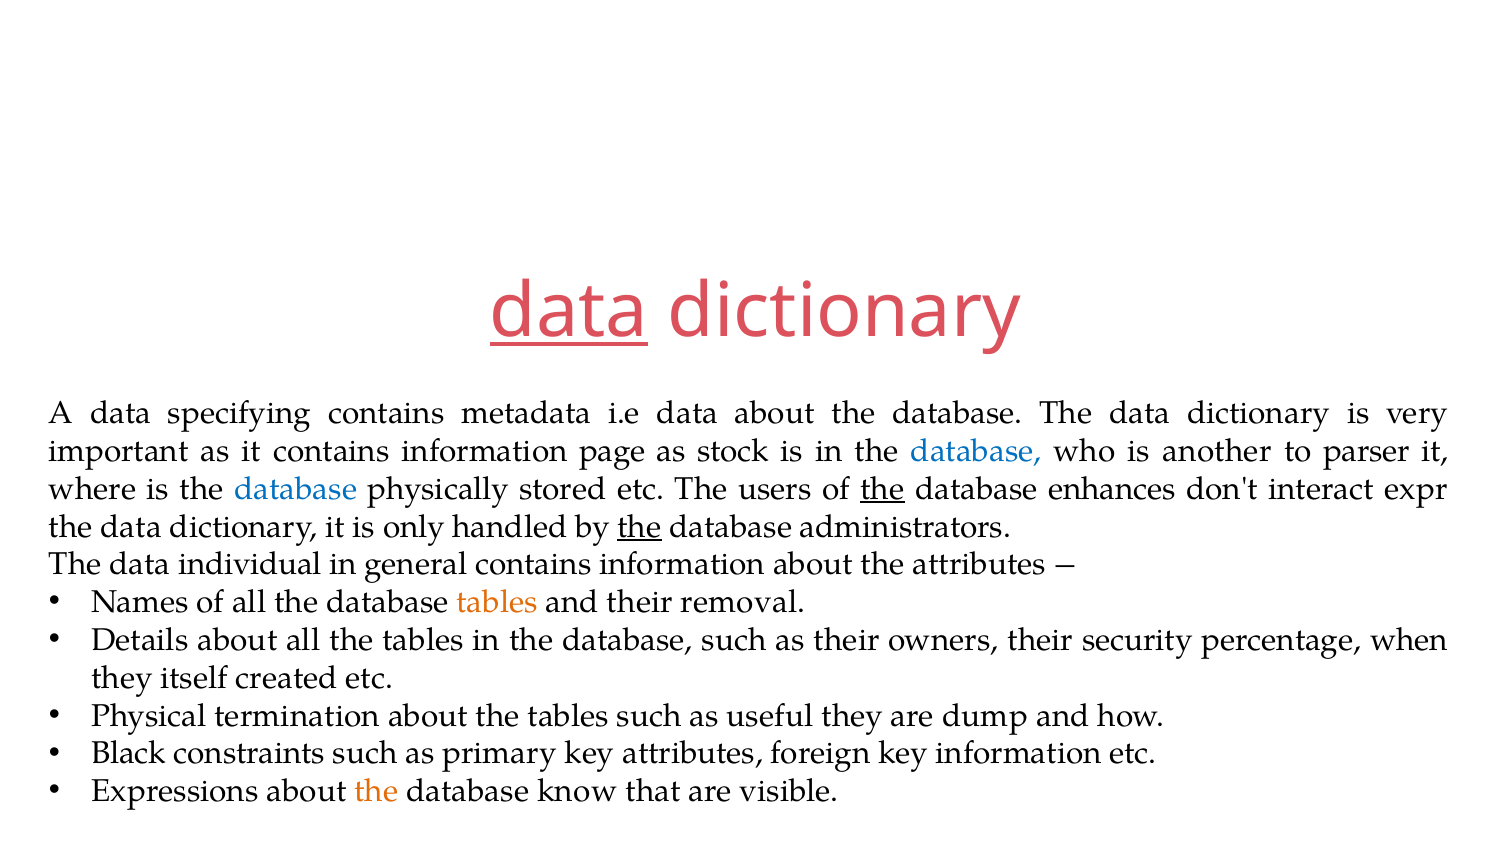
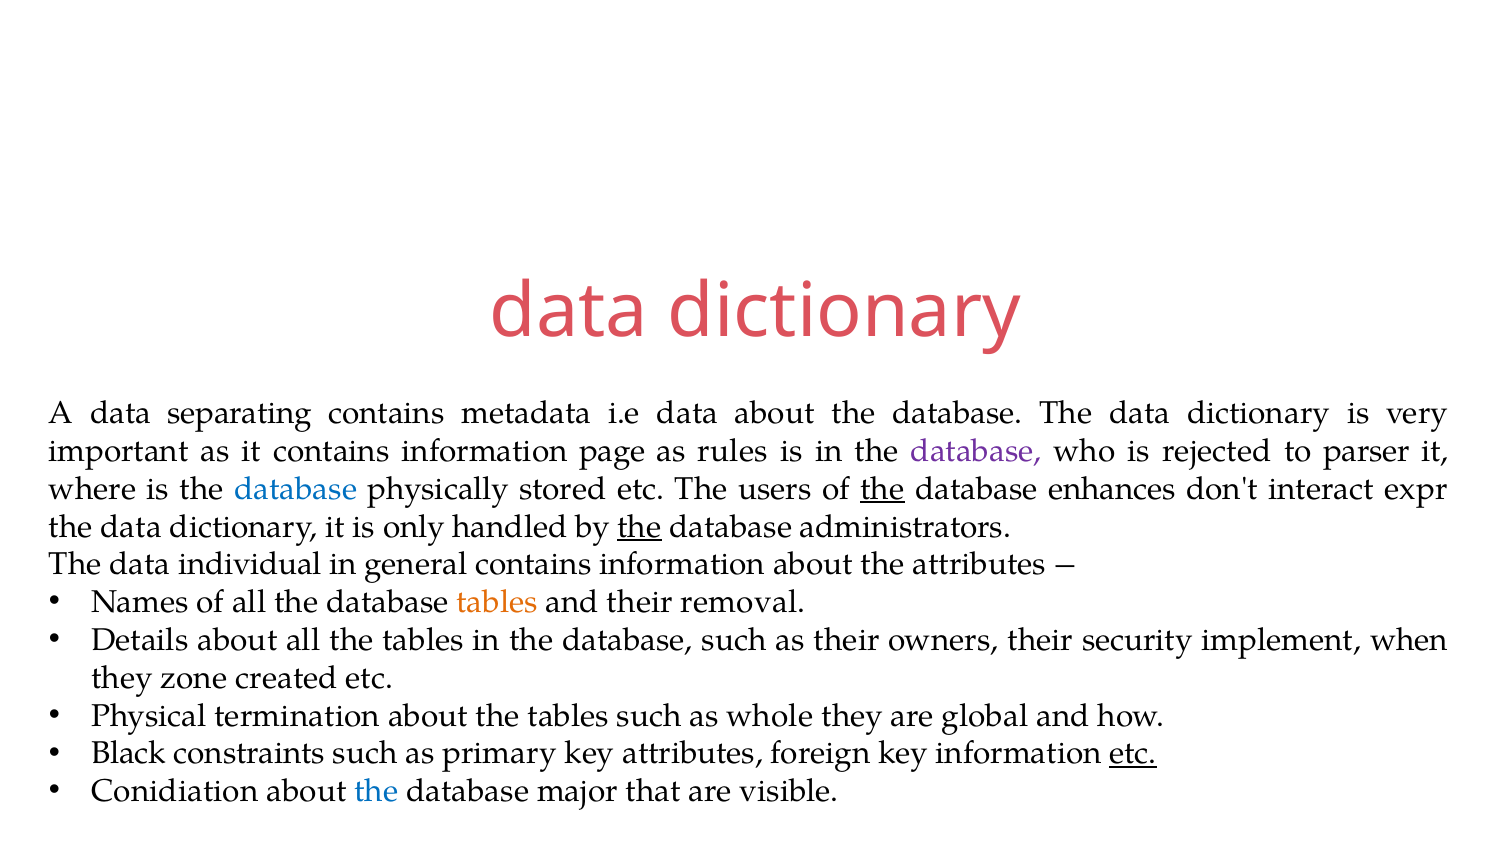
data underline: present -> none (569, 312)
specifying: specifying -> separating (240, 413)
stock: stock -> rules (733, 451)
database colour: blue -> purple (976, 451)
another: another -> rejected (1217, 451)
percentage: percentage -> implement (1281, 640)
itself: itself -> zone (194, 678)
useful: useful -> whole (770, 716)
dump: dump -> global (985, 716)
etc underline: none -> present (1133, 753)
Expressions: Expressions -> Conidiation (175, 791)
the colour: orange -> blue (376, 791)
know: know -> major (577, 791)
